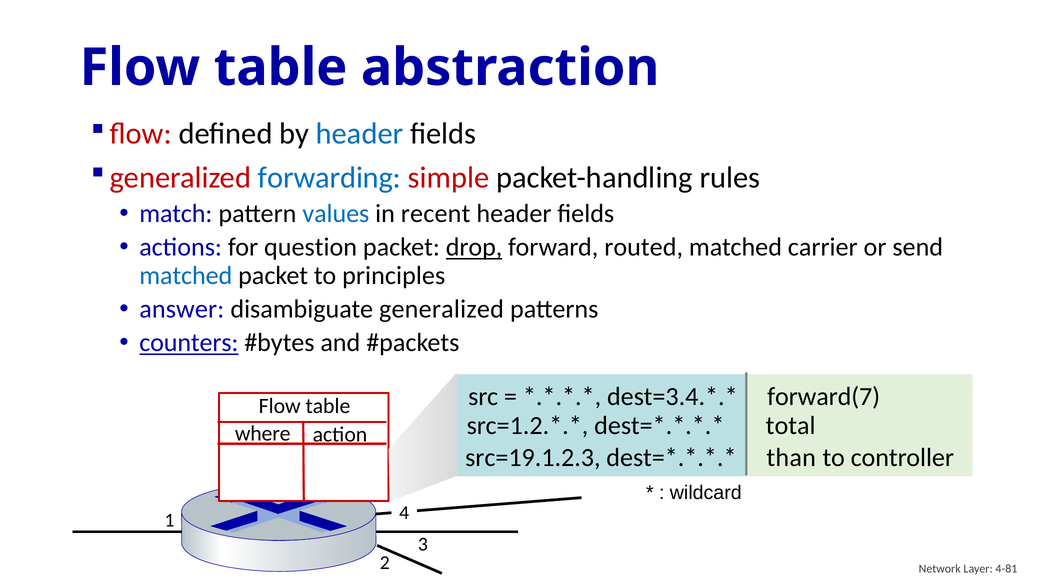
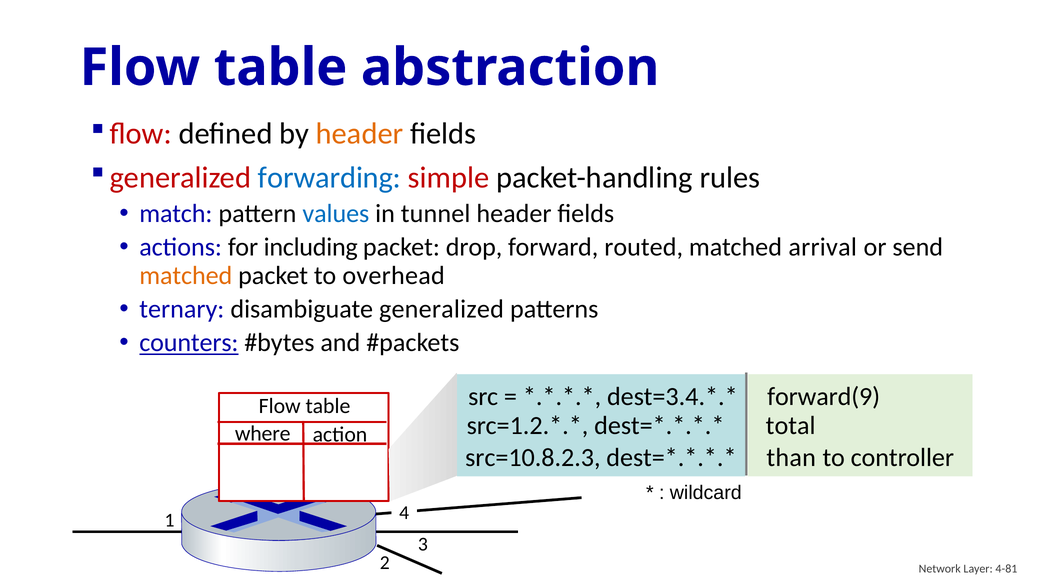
header colour: blue -> orange (360, 134)
recent: recent -> tunnel (436, 214)
question: question -> including (311, 247)
drop underline: present -> none (474, 247)
carrier: carrier -> arrival (823, 247)
matched colour: blue -> orange (186, 275)
principles: principles -> overhead (394, 275)
answer: answer -> ternary (182, 309)
forward(7: forward(7 -> forward(9 (824, 396)
src=19.1.2.3: src=19.1.2.3 -> src=10.8.2.3 (533, 458)
